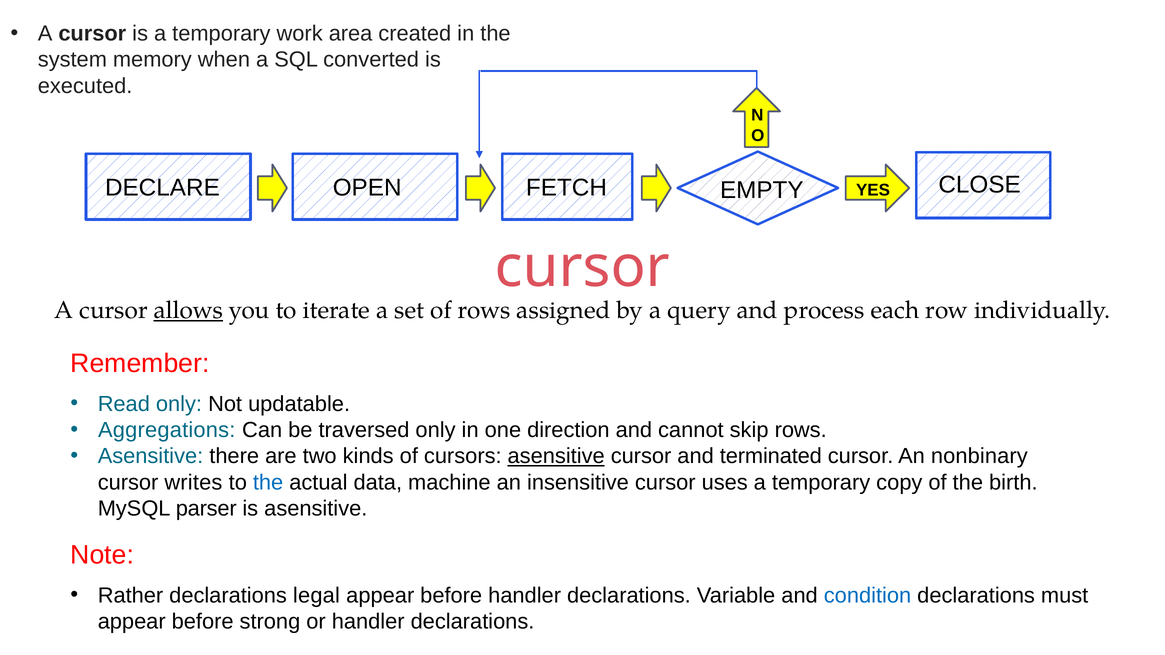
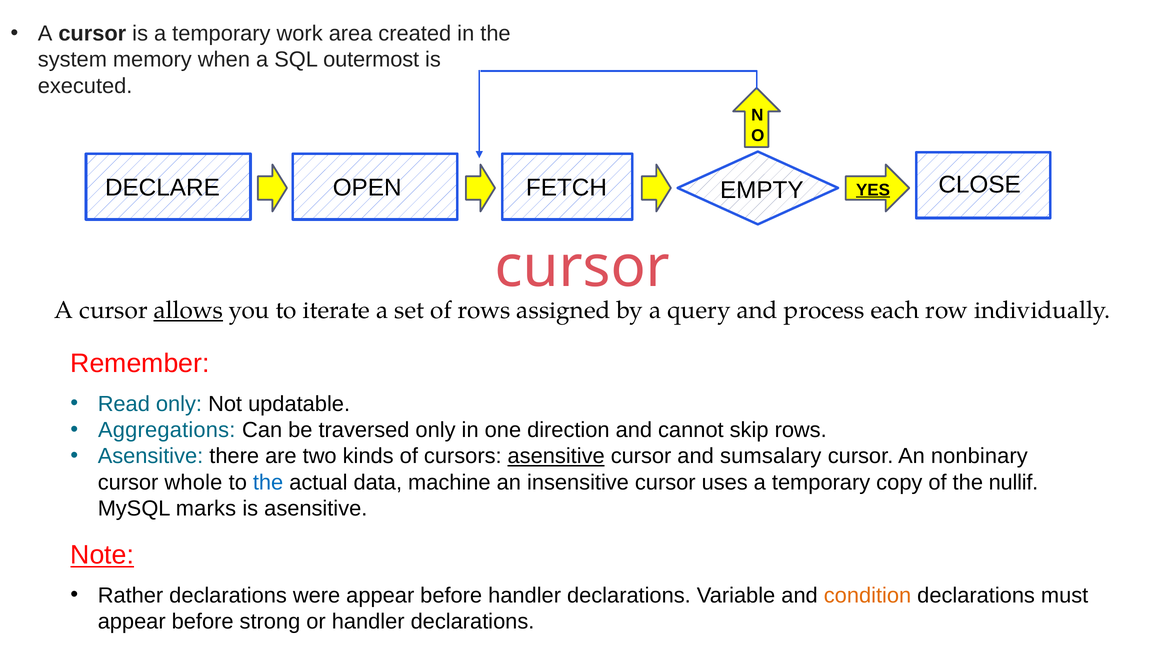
converted: converted -> outermost (371, 60)
YES underline: none -> present (873, 190)
terminated: terminated -> sumsalary (771, 456)
writes: writes -> whole (193, 483)
birth: birth -> nullif (1013, 483)
parser: parser -> marks (206, 509)
Note underline: none -> present (102, 555)
legal: legal -> were (317, 596)
condition colour: blue -> orange (867, 596)
